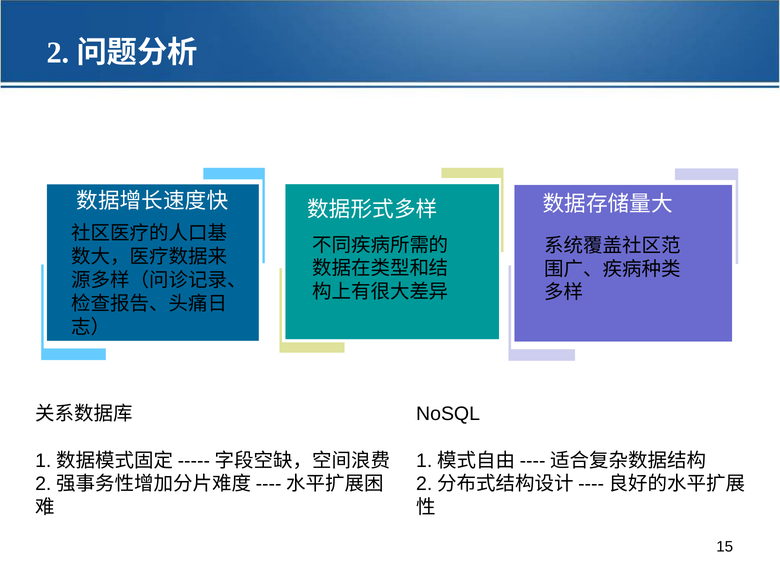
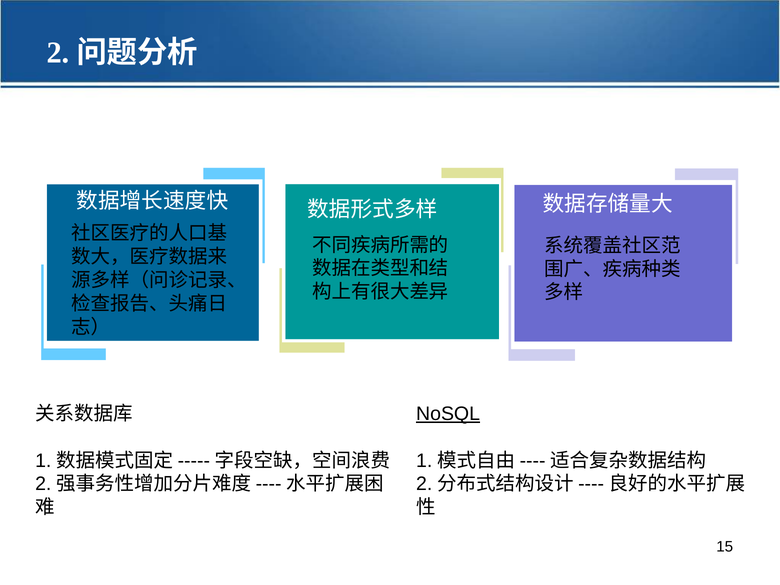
NoSQL underline: none -> present (448, 414)
